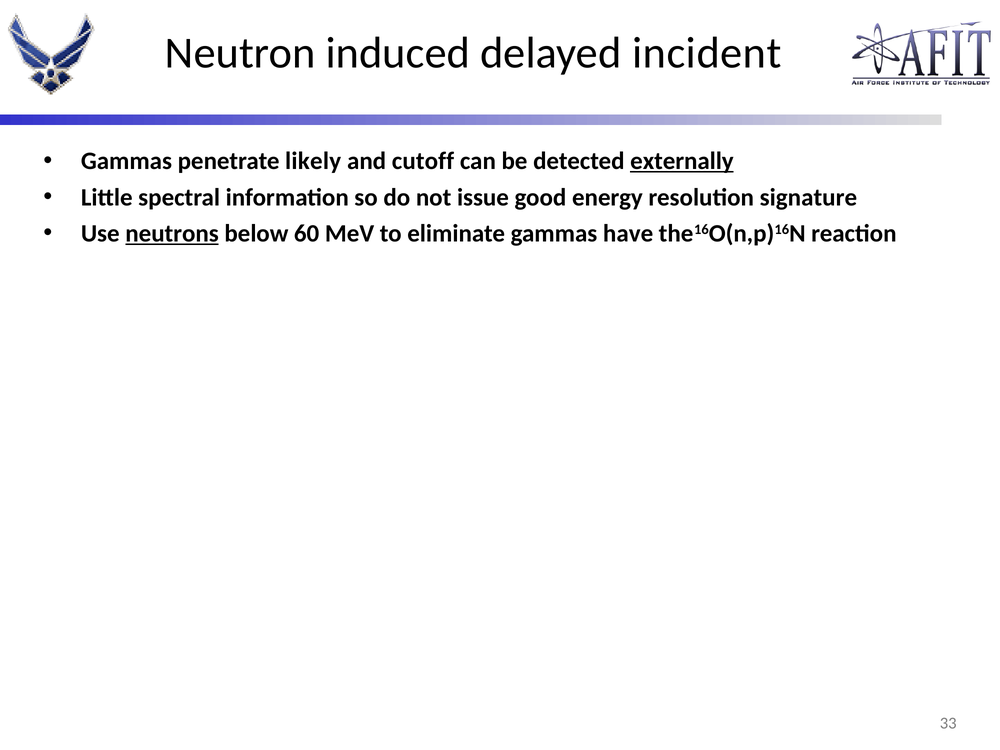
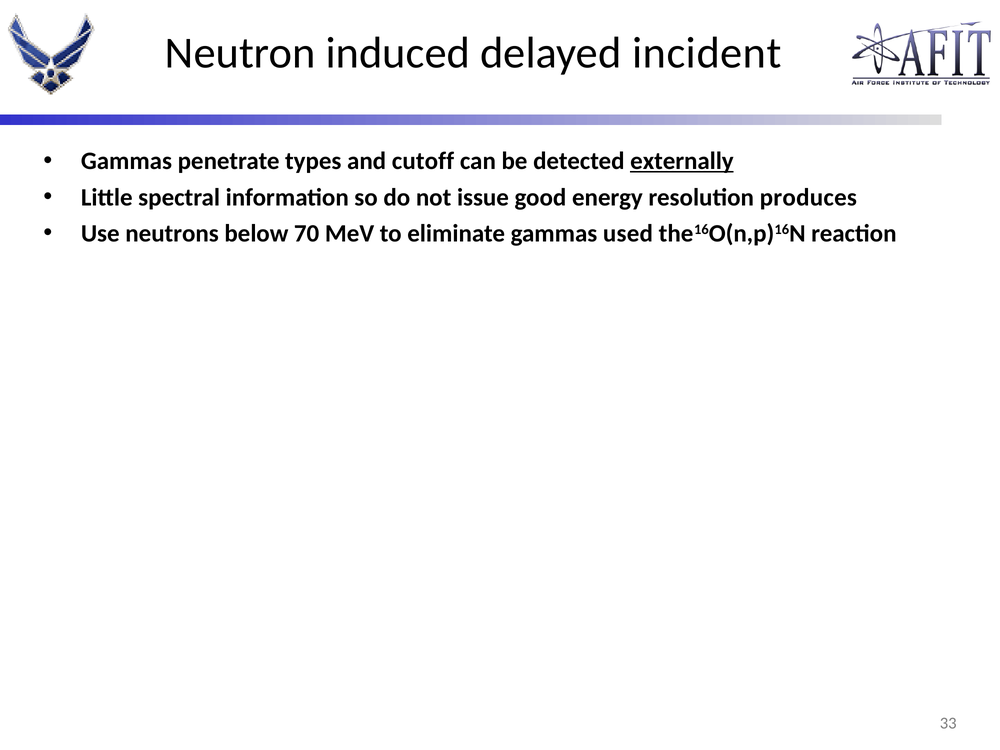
likely: likely -> types (313, 161)
signature: signature -> produces (808, 197)
neutrons underline: present -> none (172, 233)
60: 60 -> 70 (307, 233)
have: have -> used (628, 233)
